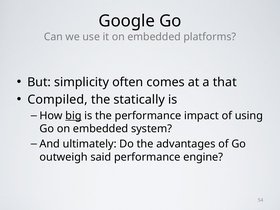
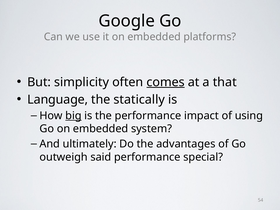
comes underline: none -> present (166, 82)
Compiled: Compiled -> Language (58, 100)
engine: engine -> special (203, 157)
